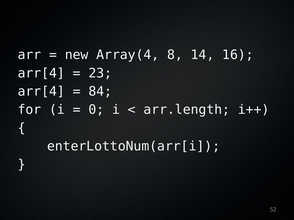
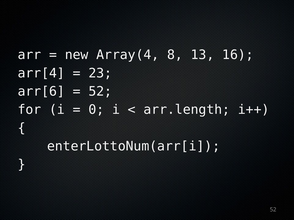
14: 14 -> 13 (202, 55)
arr[4: arr[4 -> arr[6 (41, 92)
84: 84 -> 52 (100, 92)
